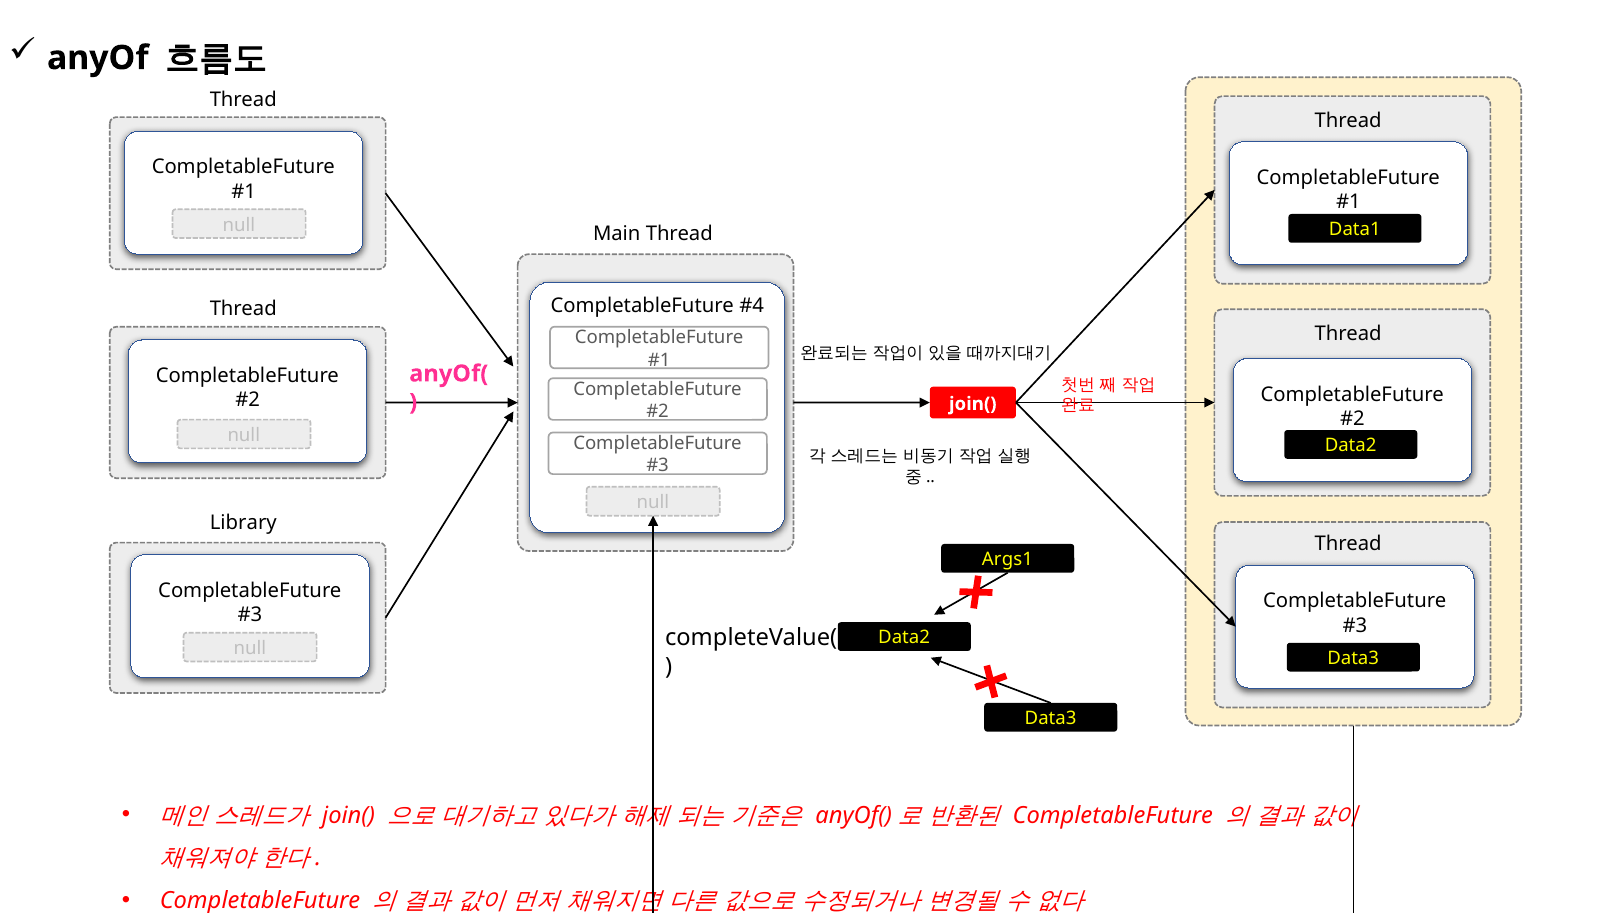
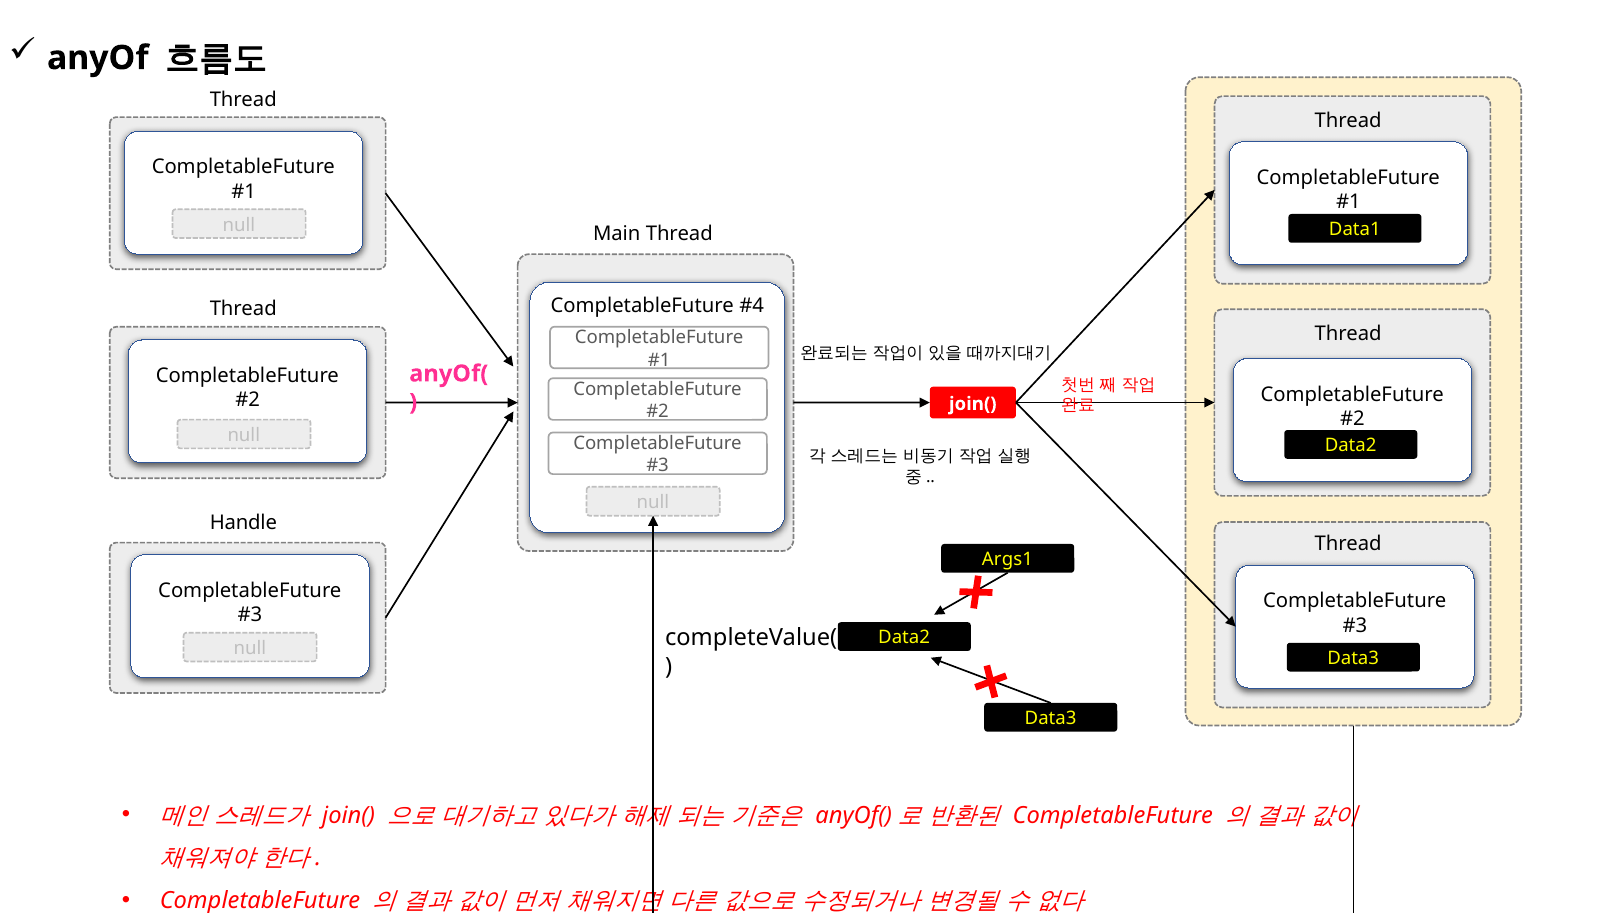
Library: Library -> Handle (243, 524)
